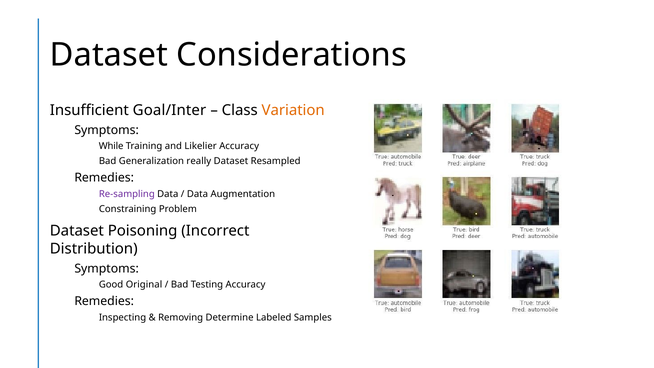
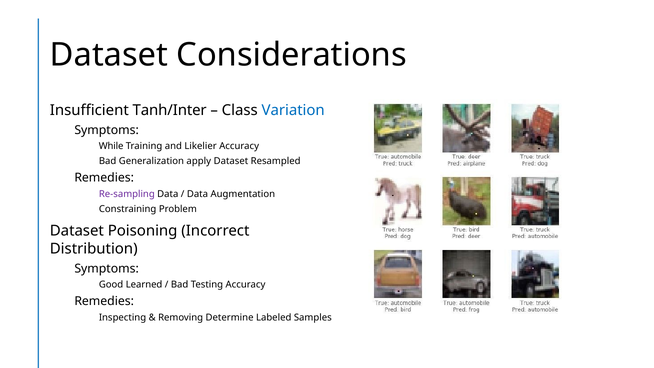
Goal/Inter: Goal/Inter -> Tanh/Inter (170, 110)
Variation colour: orange -> blue (293, 110)
really: really -> apply (199, 161)
Original: Original -> Learned (144, 285)
